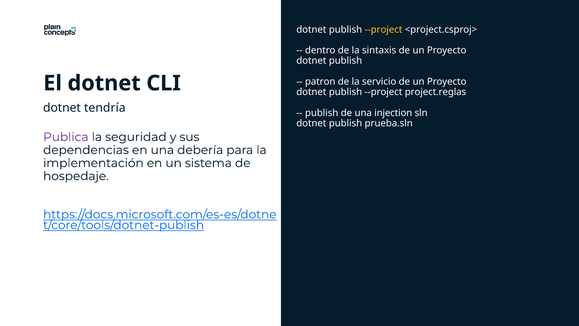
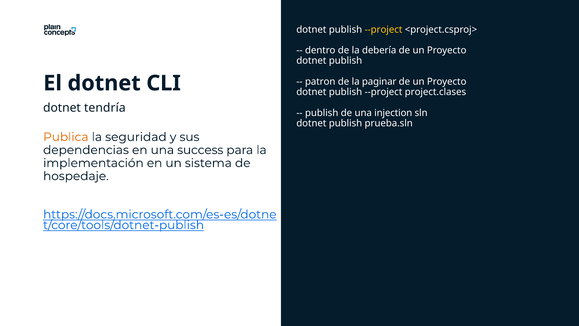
sintaxis: sintaxis -> debería (379, 50)
servicio: servicio -> paginar (379, 82)
project.reglas: project.reglas -> project.clases (435, 92)
Publica colour: purple -> orange (66, 137)
debería: debería -> success (200, 150)
